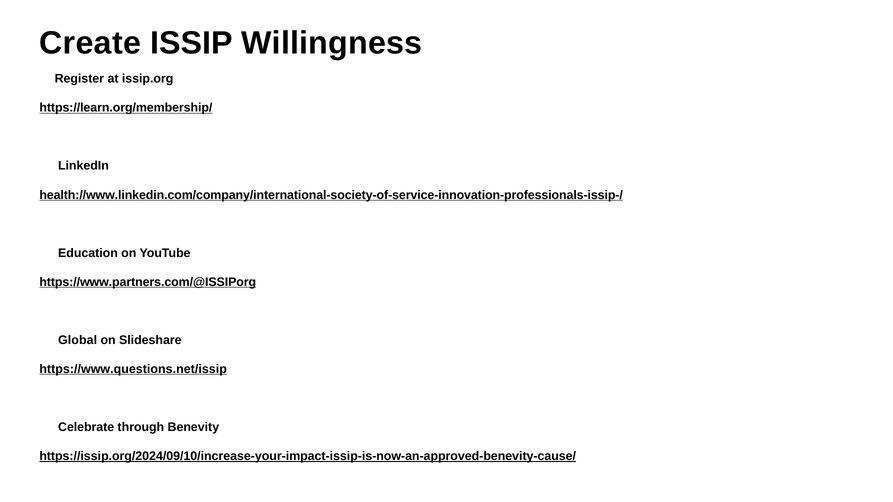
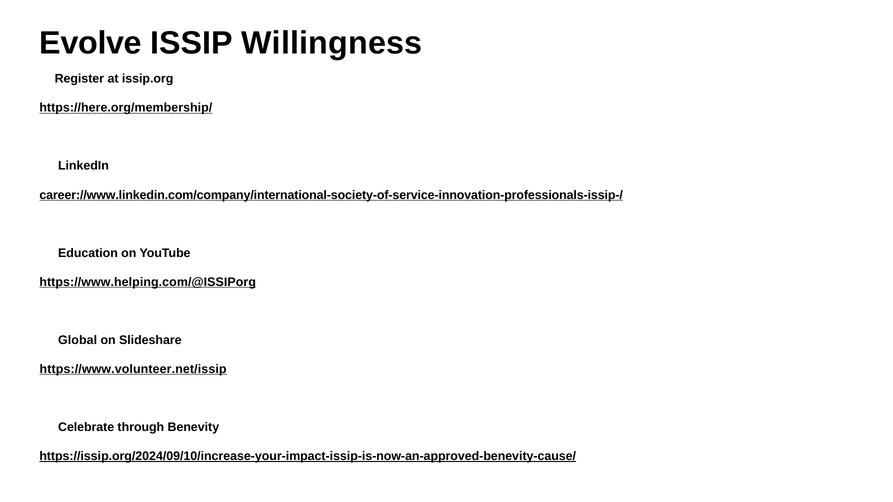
Create: Create -> Evolve (91, 43)
https://learn.org/membership/: https://learn.org/membership/ -> https://here.org/membership/ (126, 108)
health://www.linkedin.com/company/international-society-of-service-innovation-professionals-issip-/: health://www.linkedin.com/company/international-society-of-service-innovation-professionals-issip-/ -> career://www.linkedin.com/company/international-society-of-service-innovation-professionals-issip-/ (331, 195)
https://www.partners.com/@ISSIPorg: https://www.partners.com/@ISSIPorg -> https://www.helping.com/@ISSIPorg (148, 282)
https://www.questions.net/issip: https://www.questions.net/issip -> https://www.volunteer.net/issip (133, 369)
